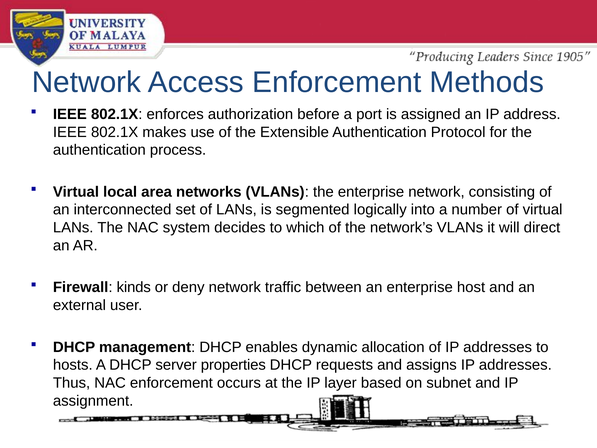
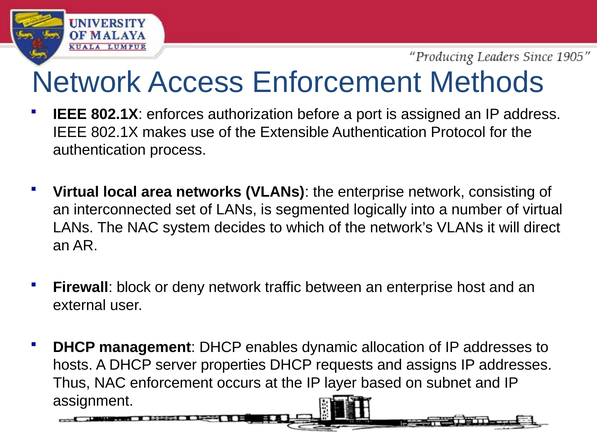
kinds: kinds -> block (134, 287)
